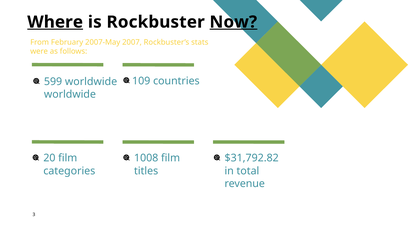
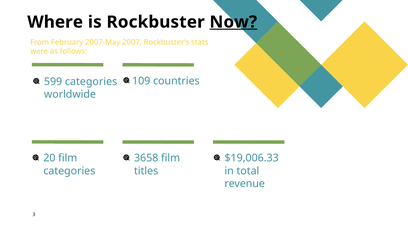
Where underline: present -> none (55, 22)
599 worldwide: worldwide -> categories (91, 82)
1008: 1008 -> 3658 (146, 158)
$31,792.82: $31,792.82 -> $19,006.33 (252, 158)
